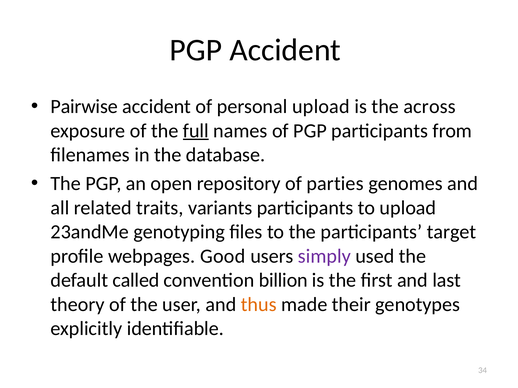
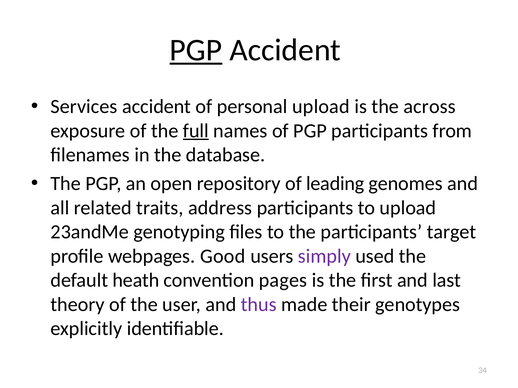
PGP underline: none -> present (196, 50)
Pairwise: Pairwise -> Services (84, 107)
parties: parties -> leading (335, 184)
variants: variants -> address (220, 208)
called: called -> heath (136, 281)
billion: billion -> pages (283, 281)
thus colour: orange -> purple (259, 305)
